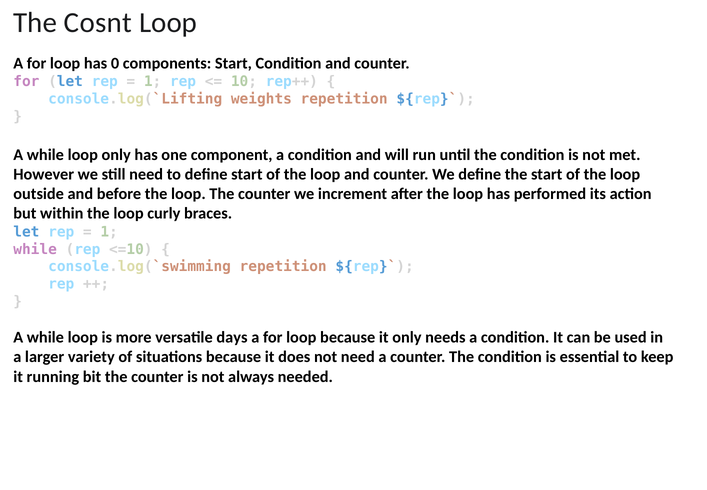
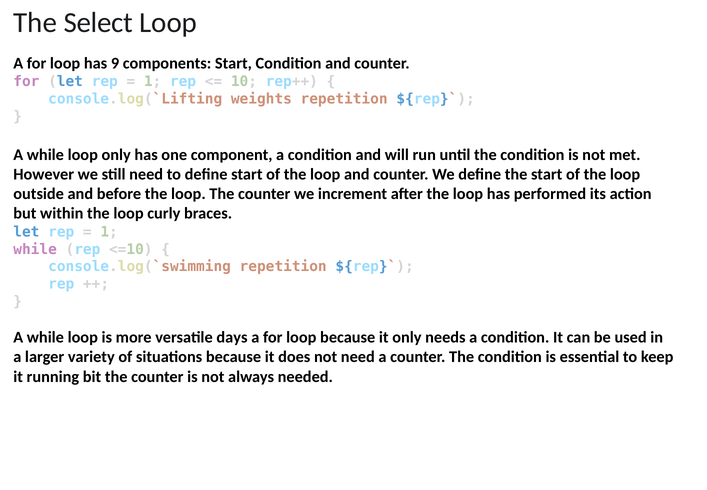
Cosnt: Cosnt -> Select (98, 23)
0: 0 -> 9 (115, 63)
